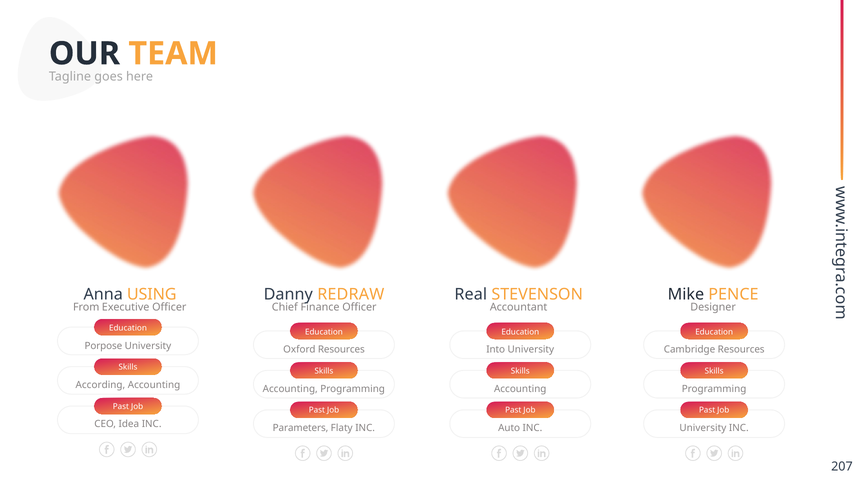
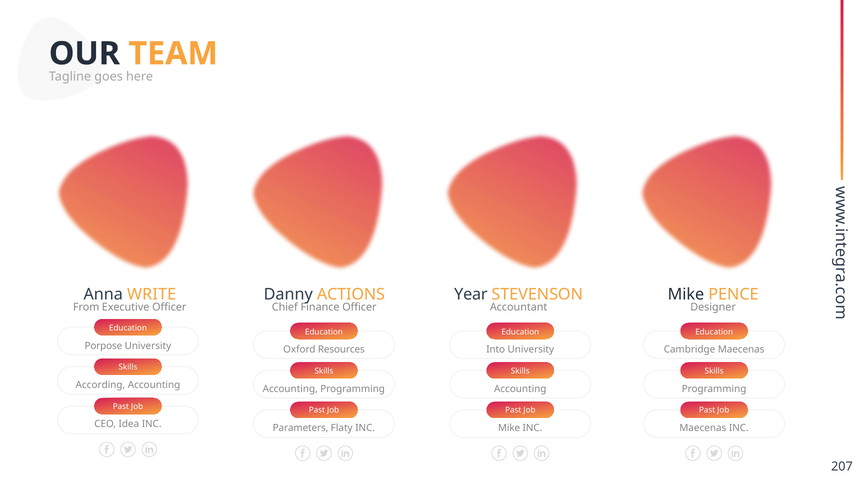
USING: USING -> WRITE (152, 294)
REDRAW: REDRAW -> ACTIONS (351, 294)
Real: Real -> Year (471, 294)
Cambridge Resources: Resources -> Maecenas (741, 349)
Auto: Auto -> Mike (509, 428)
University: University -> Maecenas (703, 428)
